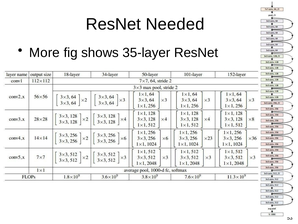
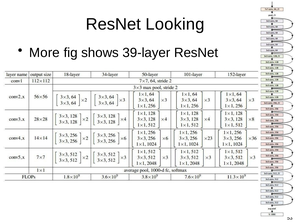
Needed: Needed -> Looking (175, 24)
35-layer: 35-layer -> 39-layer (146, 53)
